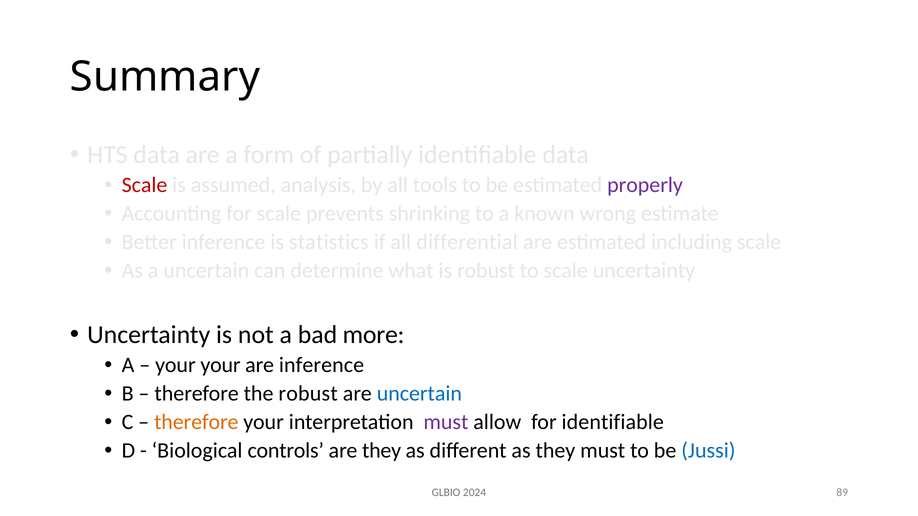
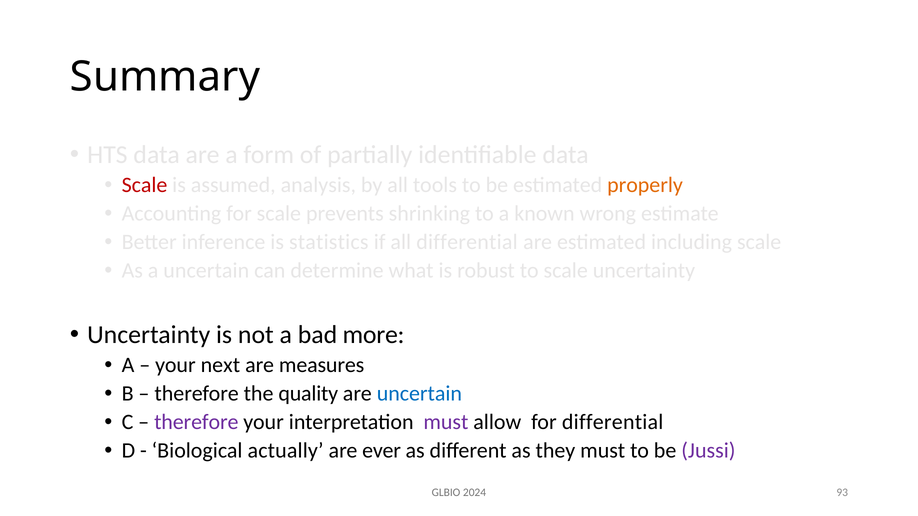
properly colour: purple -> orange (645, 185)
your your: your -> next (220, 365)
are inference: inference -> measures (322, 365)
the robust: robust -> quality (308, 394)
therefore colour: orange -> purple (196, 422)
for identifiable: identifiable -> differential (613, 422)
controls: controls -> actually (286, 451)
are they: they -> ever (382, 451)
Jussi colour: blue -> purple (708, 451)
89: 89 -> 93 (842, 493)
